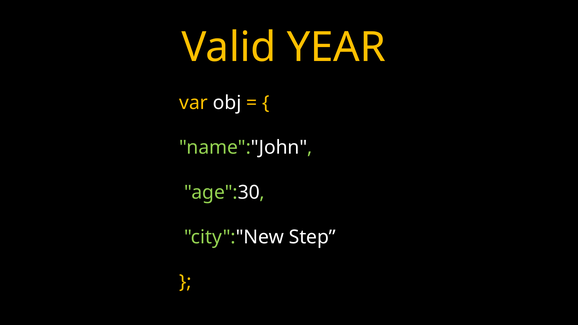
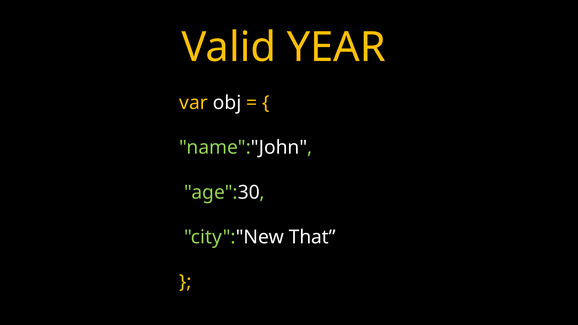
Step: Step -> That (312, 237)
